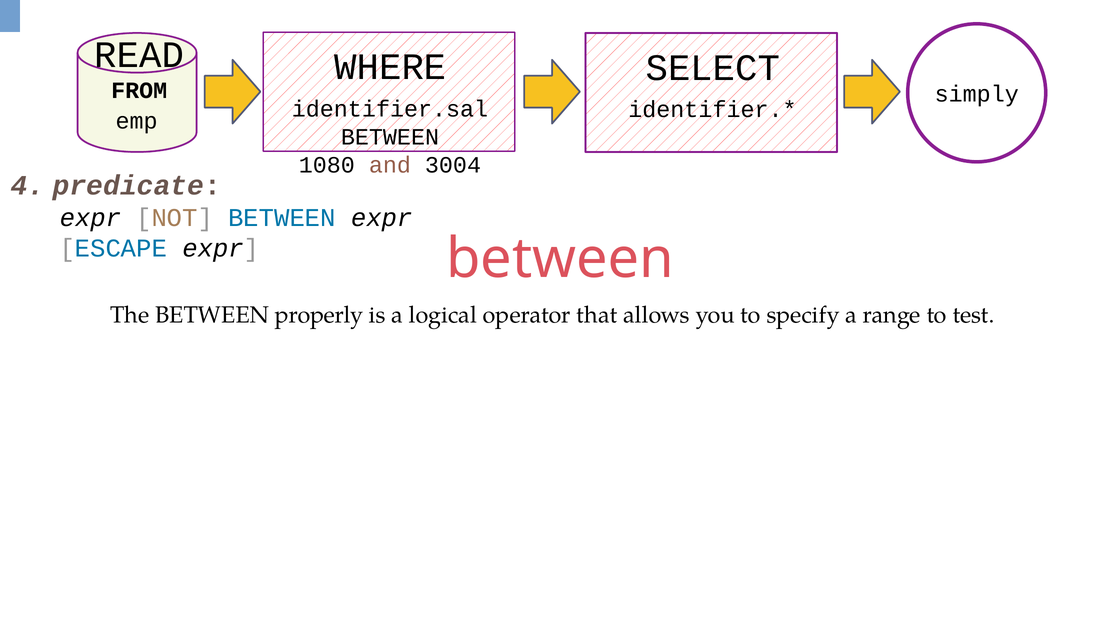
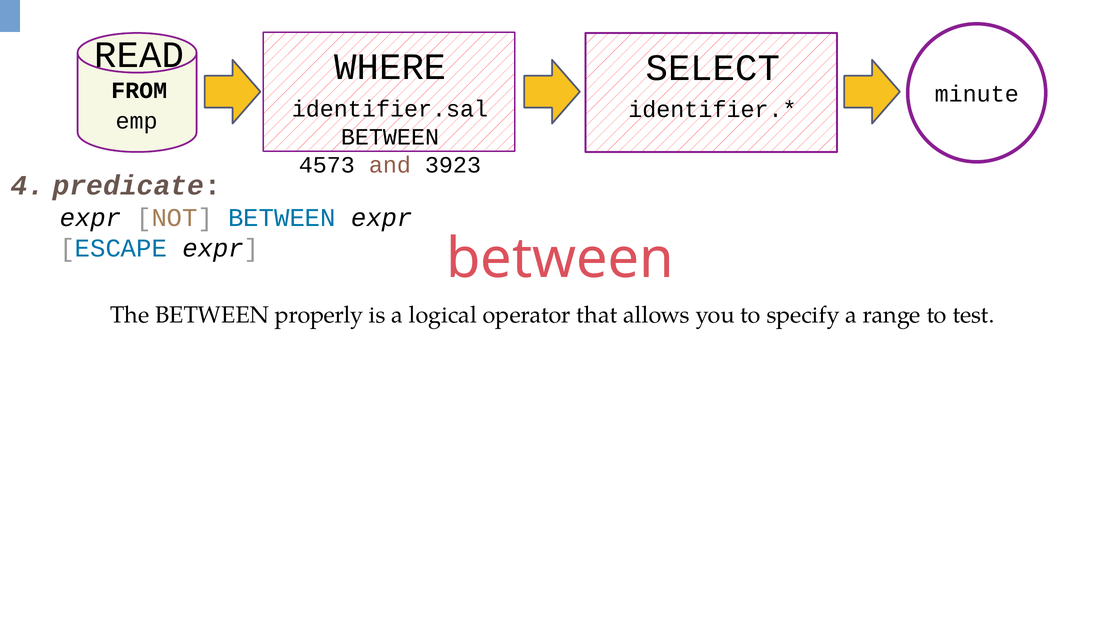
simply: simply -> minute (977, 94)
1080: 1080 -> 4573 (327, 165)
3004: 3004 -> 3923 (453, 165)
